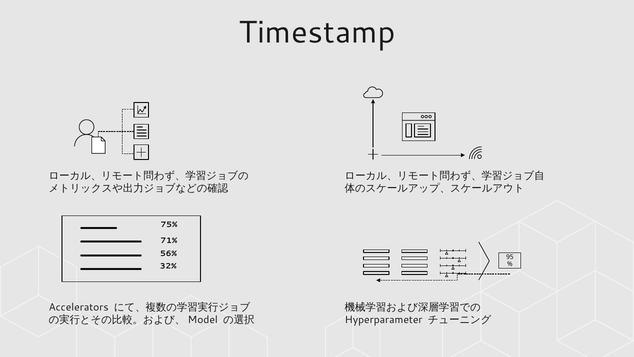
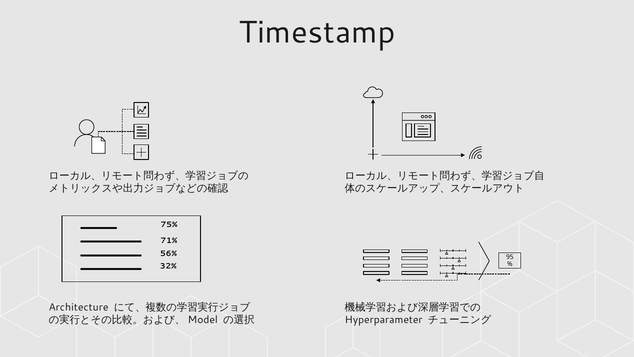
Accelerators: Accelerators -> Architecture (79, 307)
